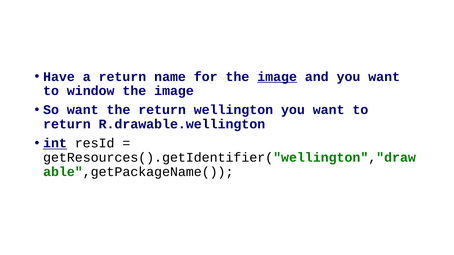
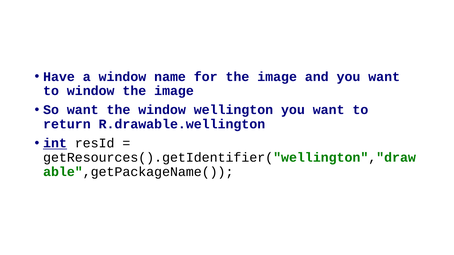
a return: return -> window (122, 77)
image underline: present -> none (277, 77)
the return: return -> window (162, 110)
